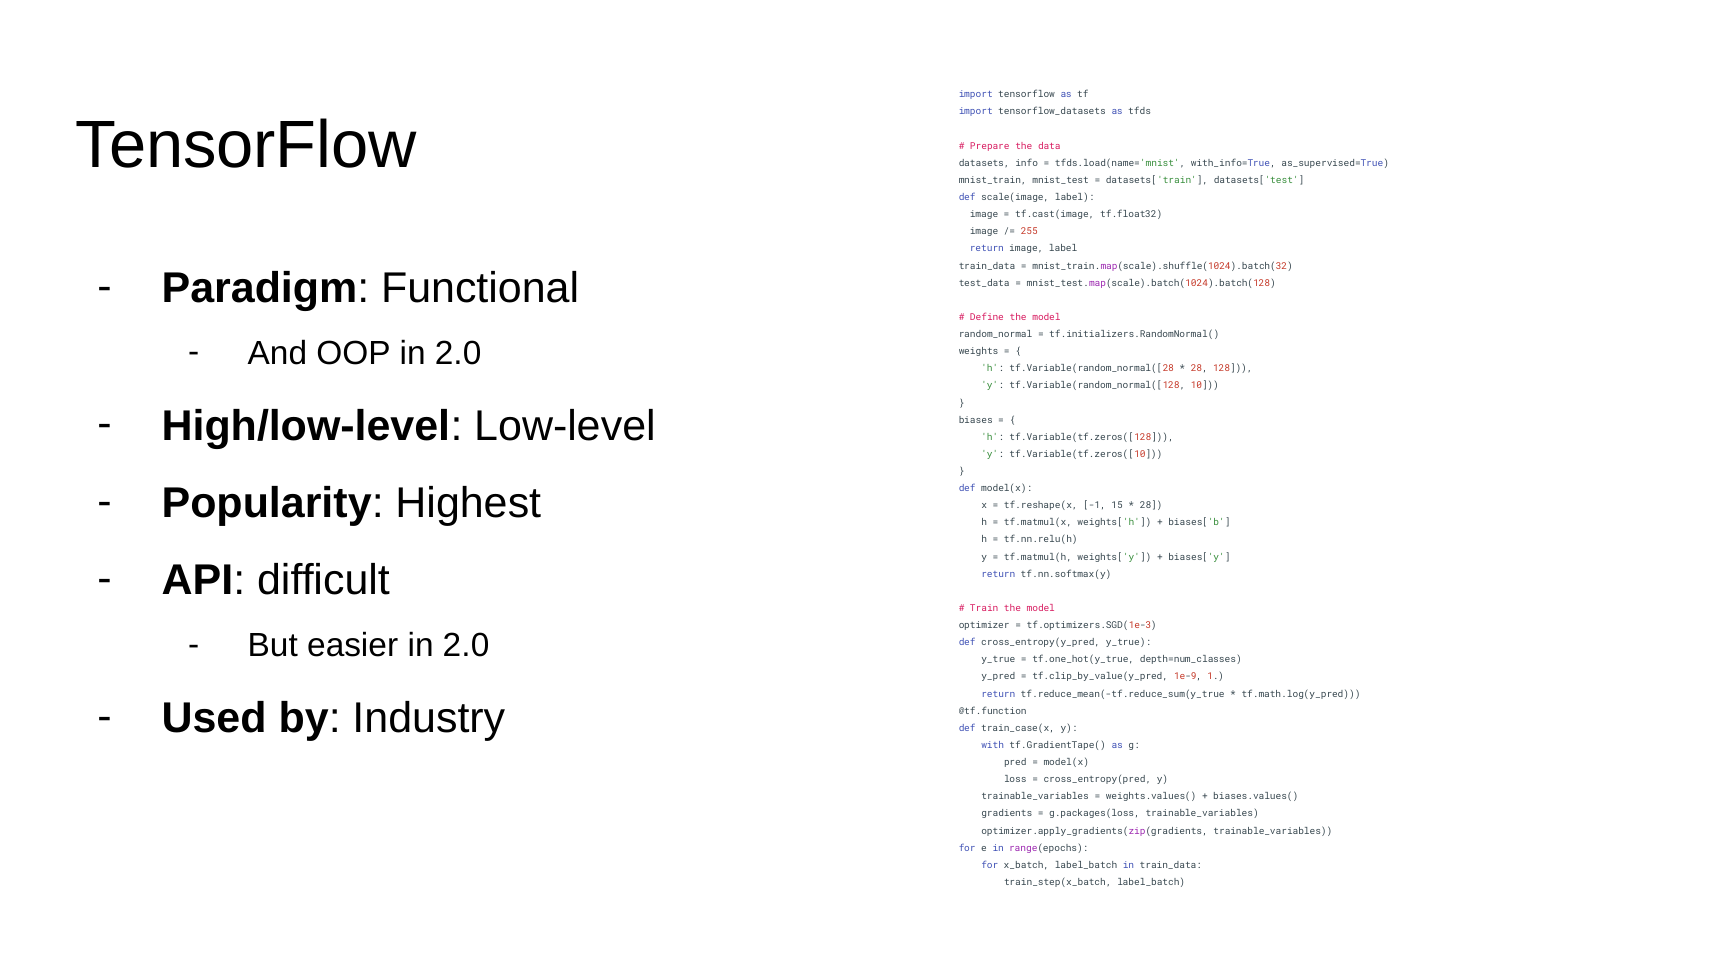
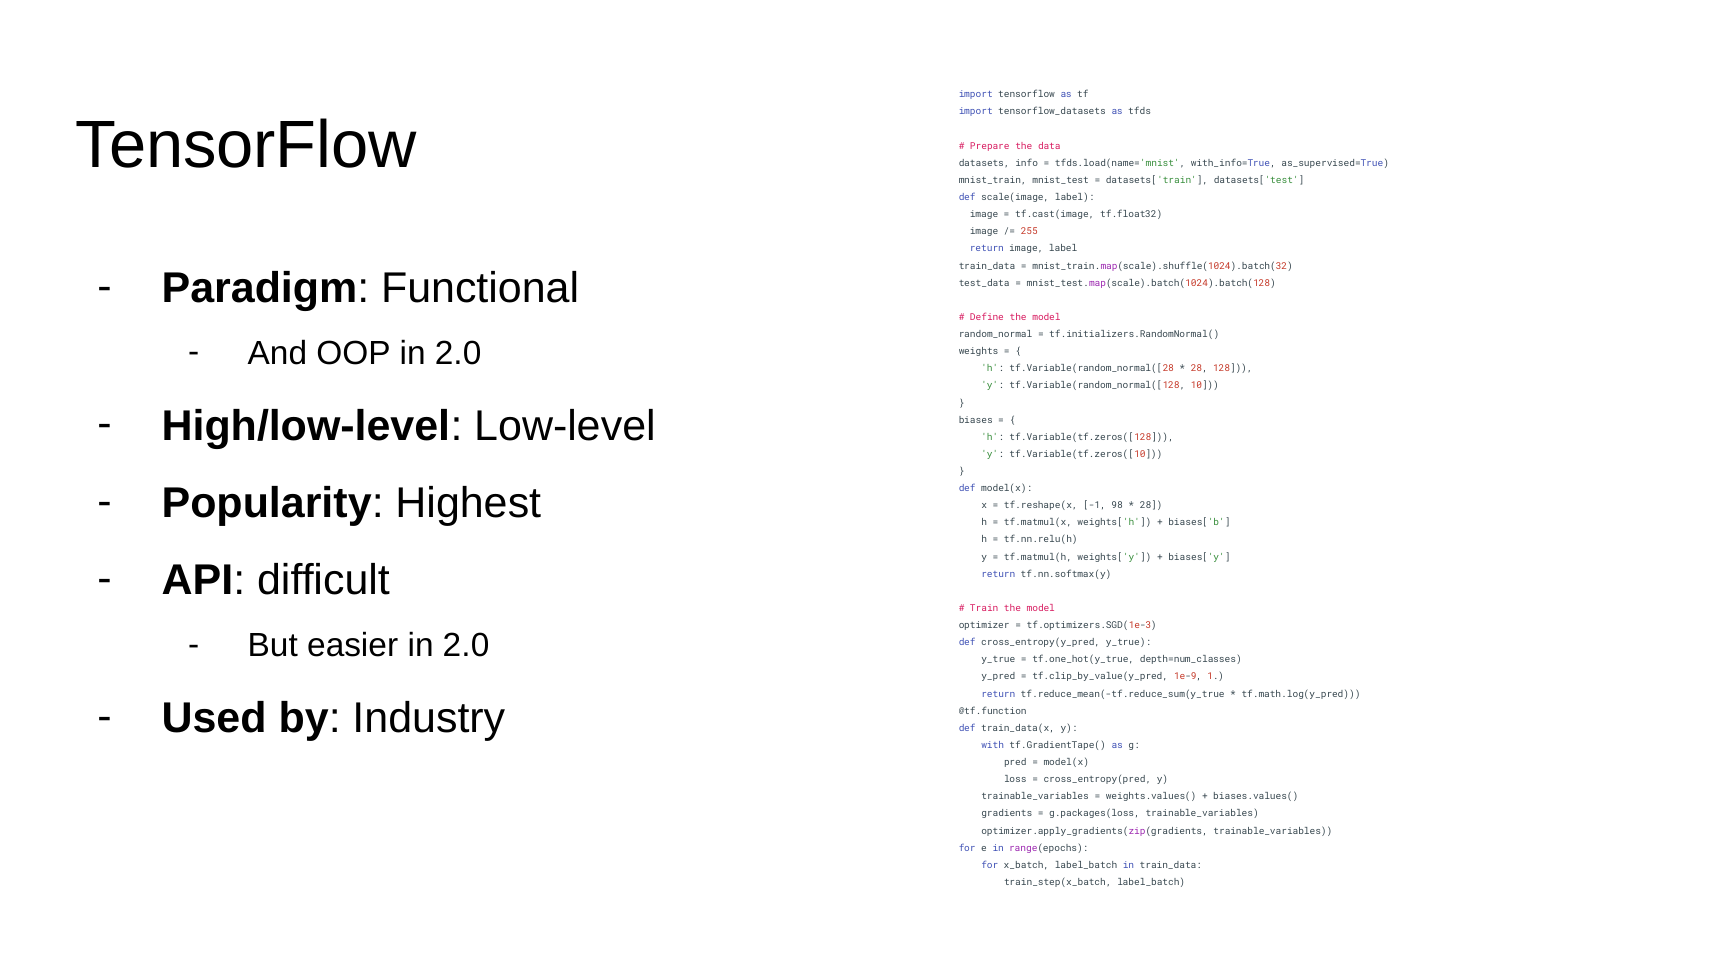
15: 15 -> 98 (1117, 506)
train_case(x: train_case(x -> train_data(x (1018, 728)
